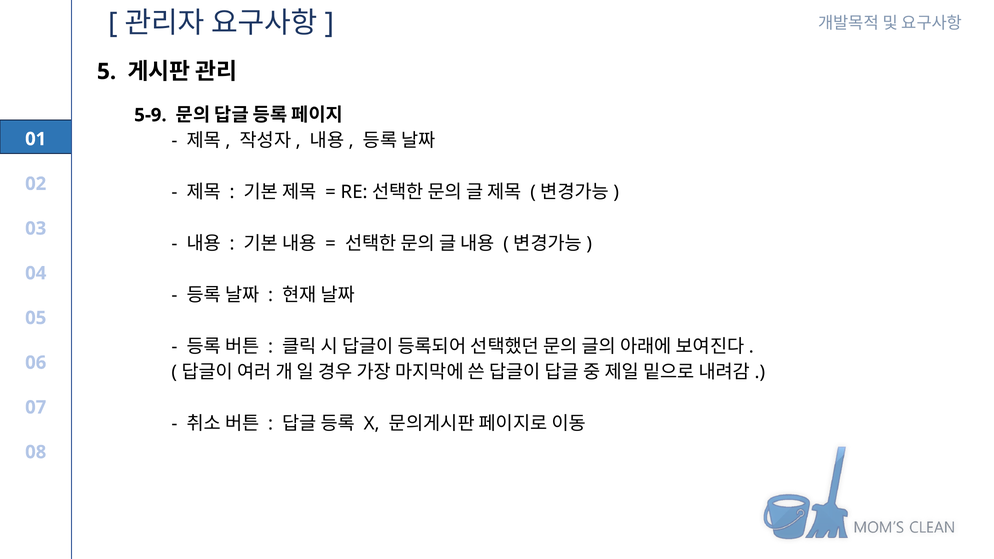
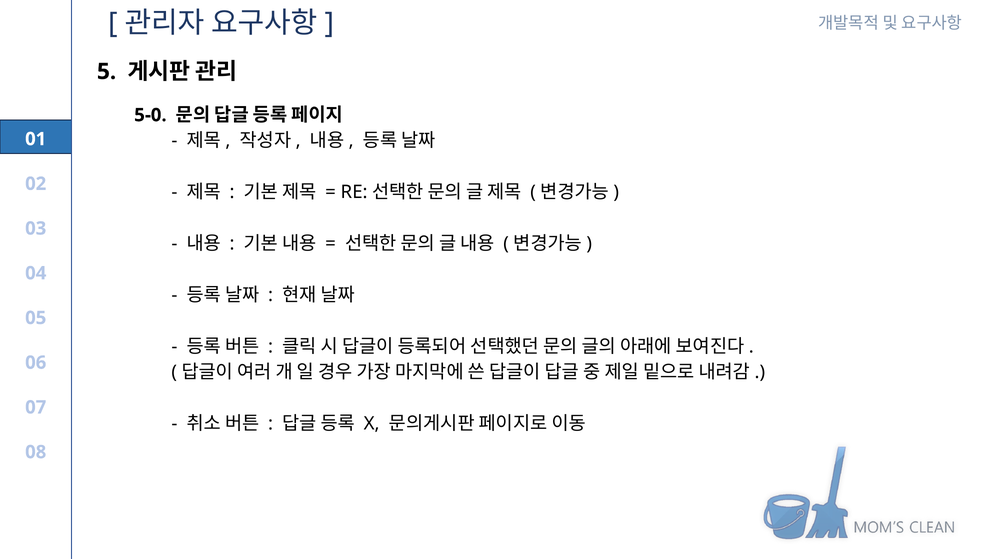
5-9: 5-9 -> 5-0 (150, 115)
